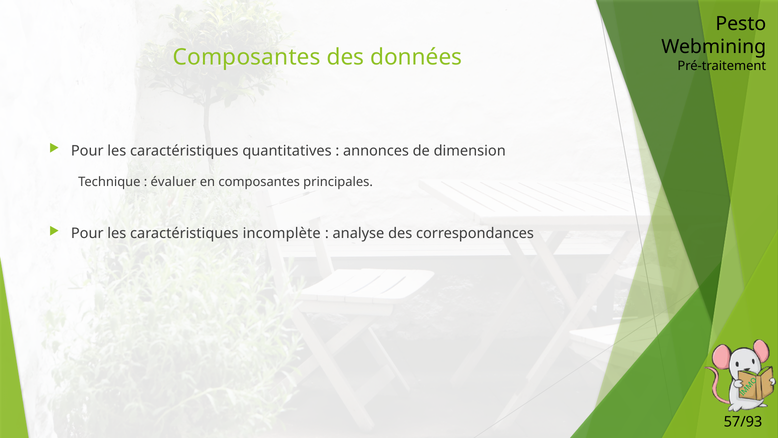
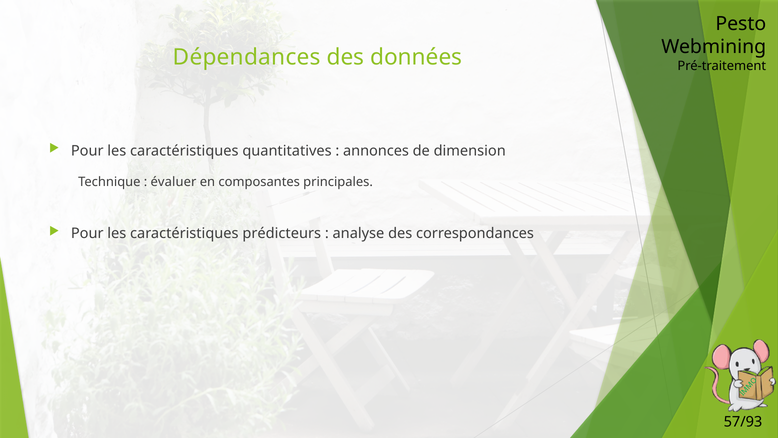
Composantes: Composantes -> Dépendances (247, 57)
incomplète: incomplète -> prédicteurs (282, 233)
